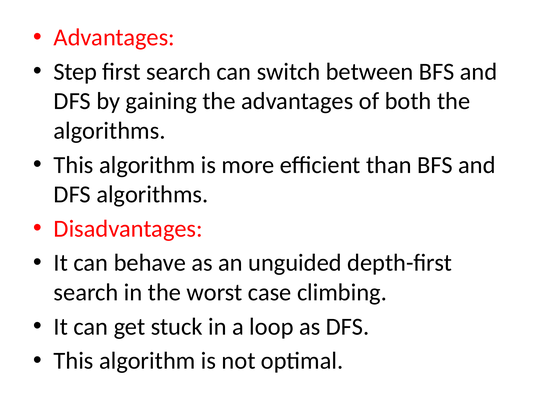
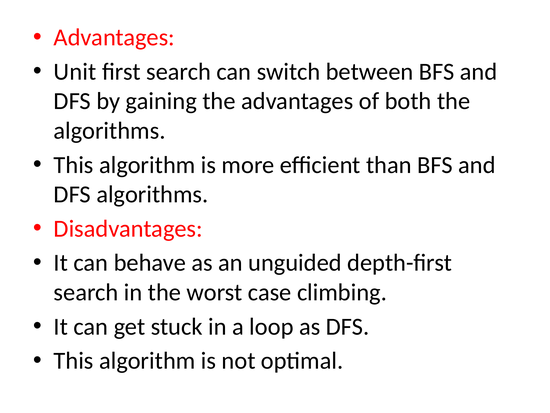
Step: Step -> Unit (75, 72)
